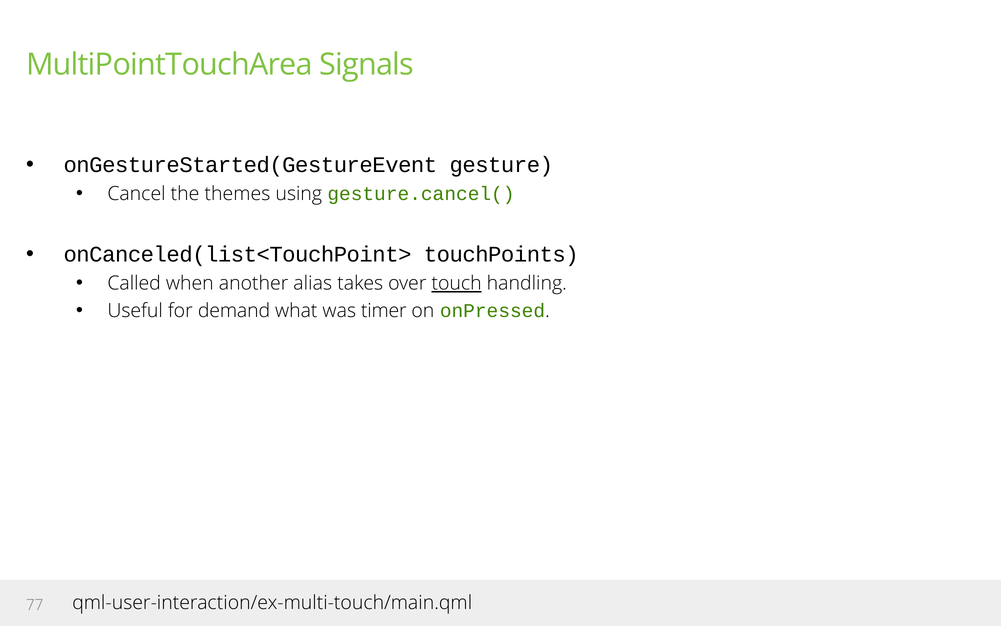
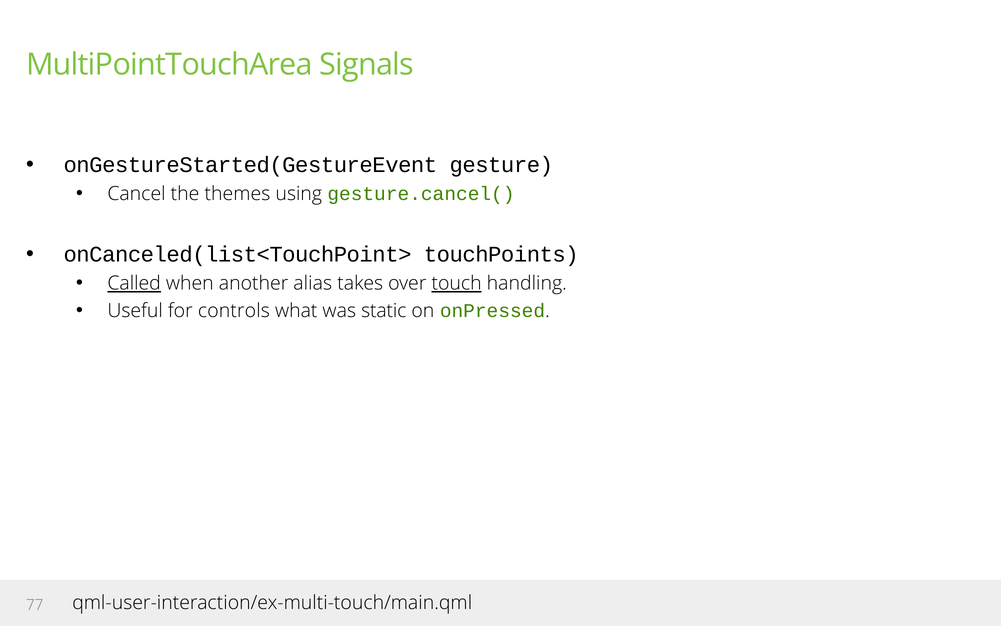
Called underline: none -> present (134, 283)
demand: demand -> controls (234, 311)
timer: timer -> static (384, 311)
